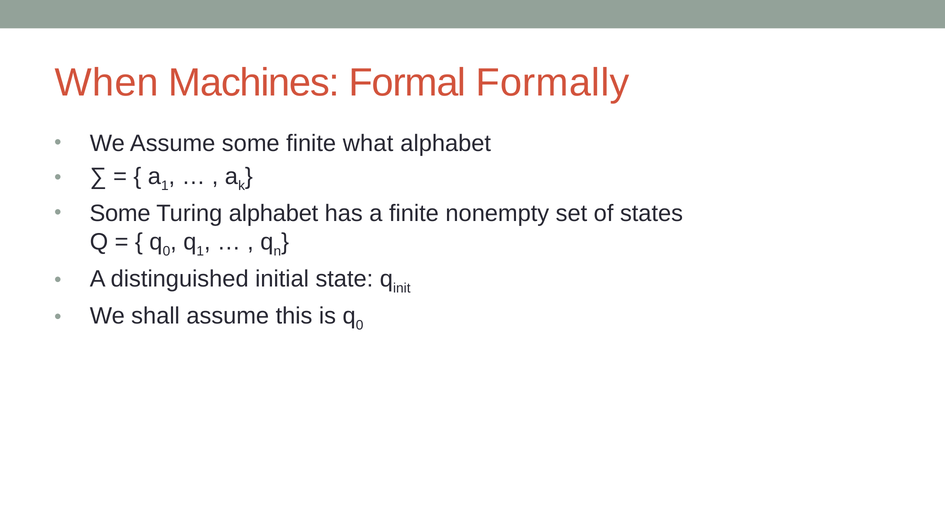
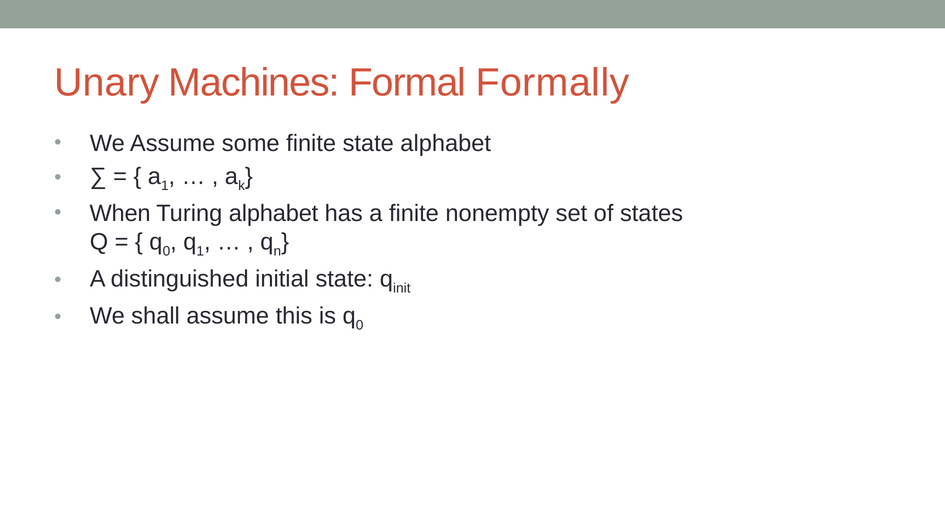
When: When -> Unary (107, 82)
finite what: what -> state (368, 143)
Some: Some -> When (120, 213)
